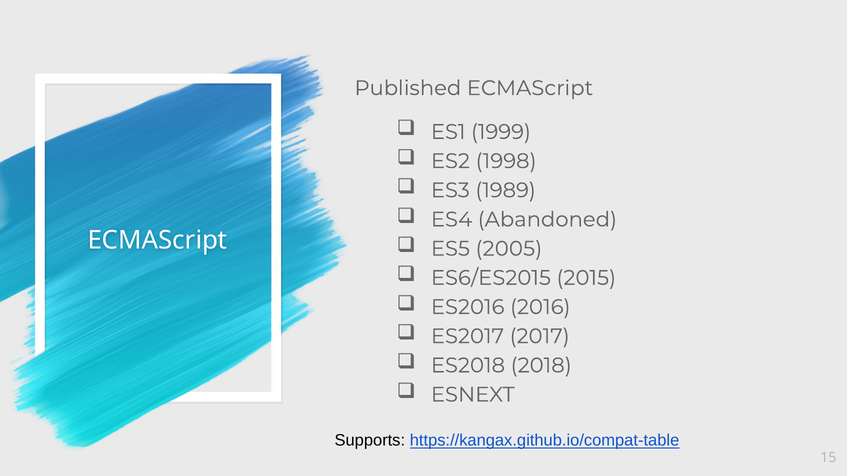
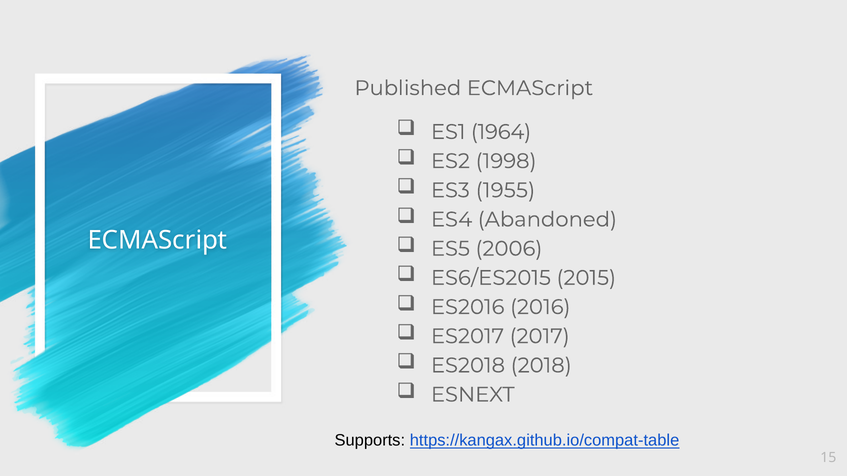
1999: 1999 -> 1964 (501, 132)
1989: 1989 -> 1955 (505, 190)
2005: 2005 -> 2006 (509, 249)
